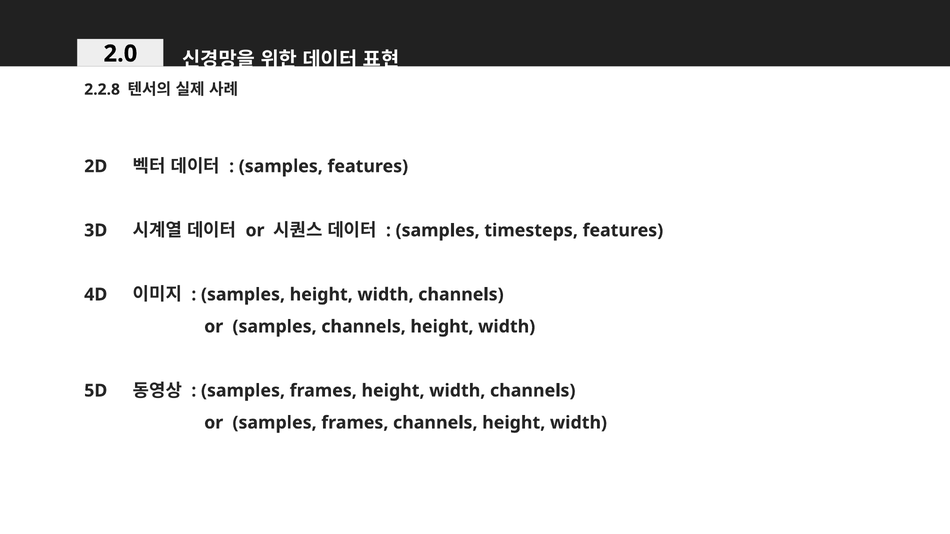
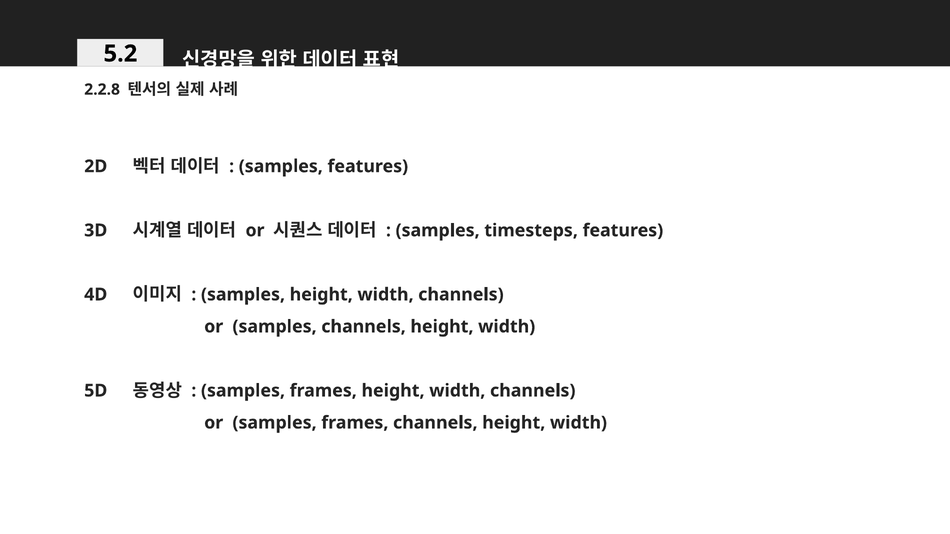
2.0: 2.0 -> 5.2 (120, 54)
